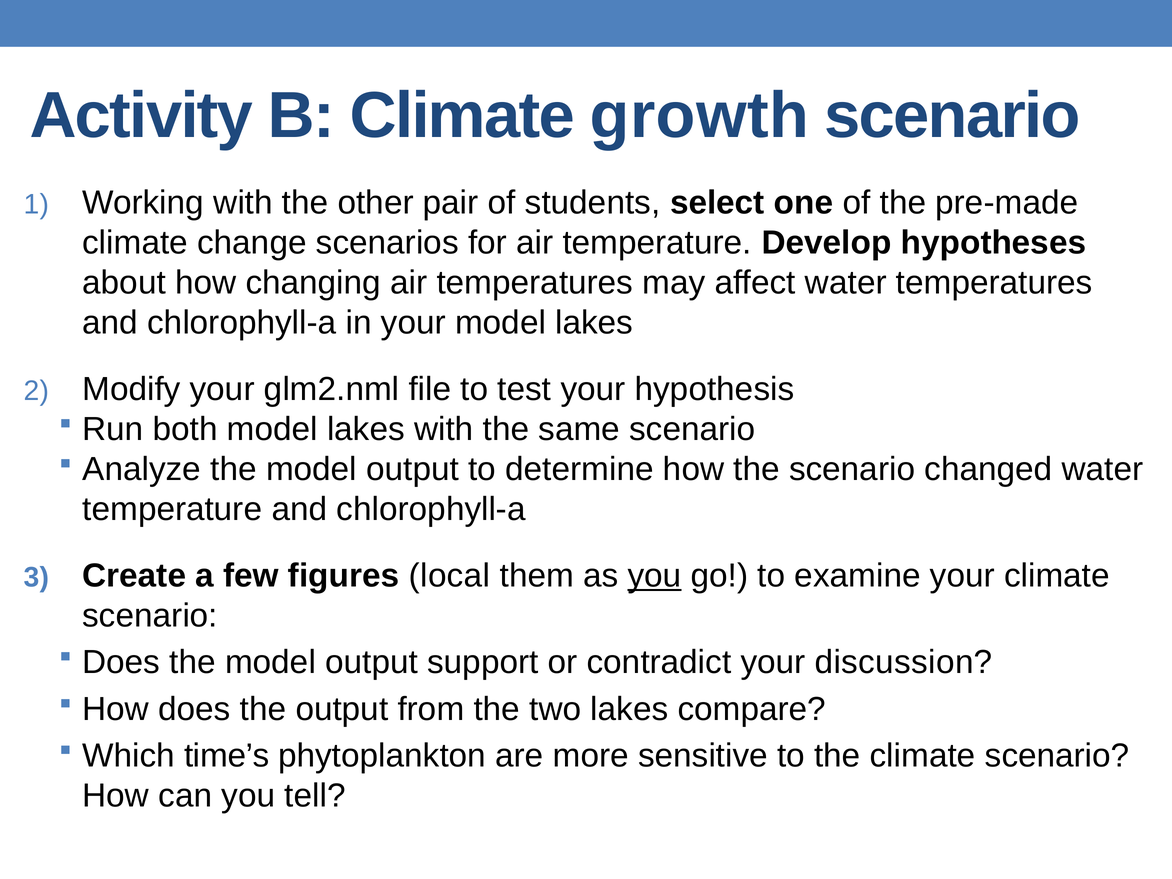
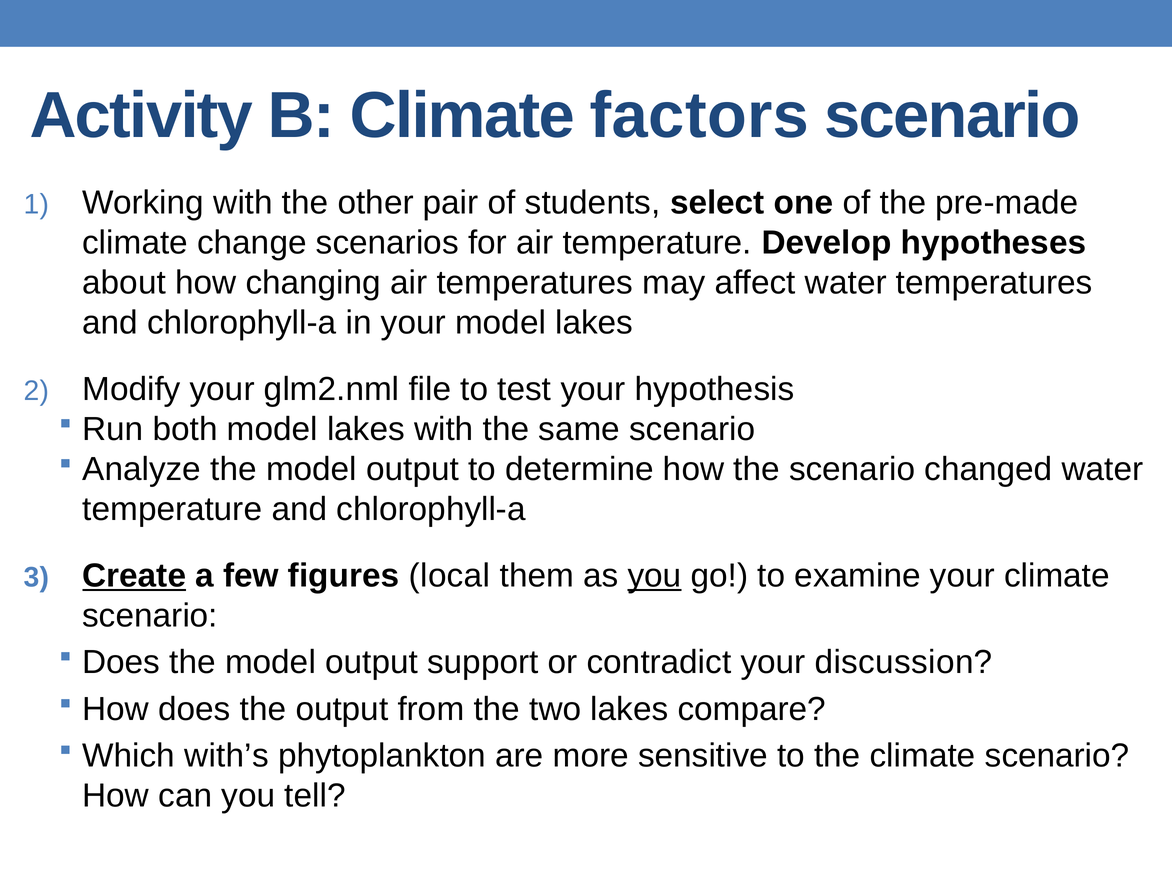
growth: growth -> factors (699, 116)
Create underline: none -> present (134, 576)
time’s: time’s -> with’s (227, 756)
